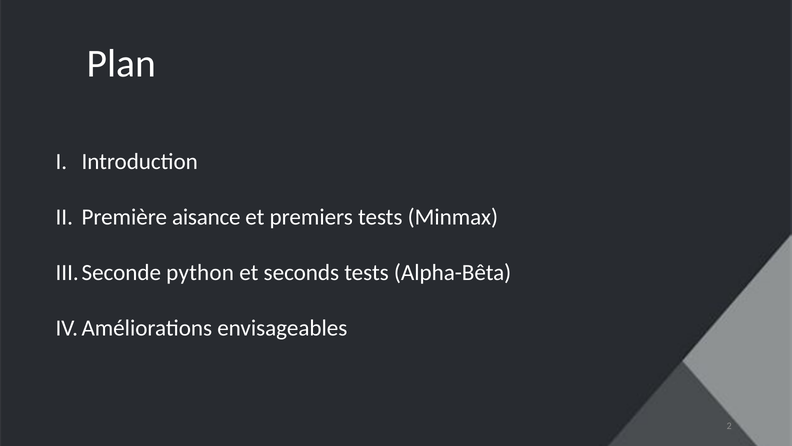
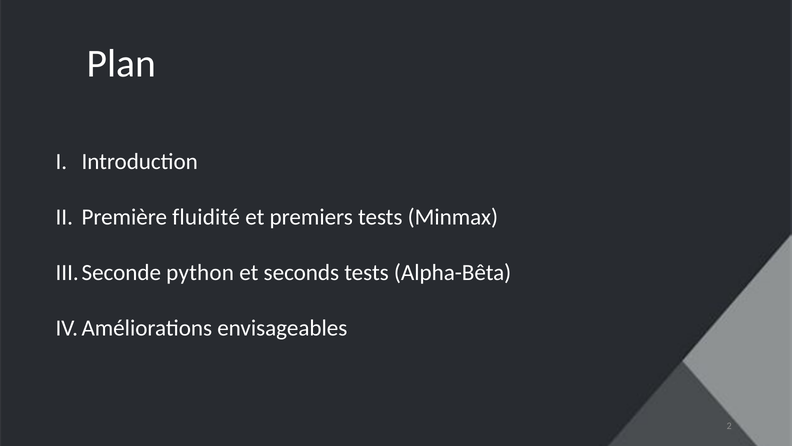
aisance: aisance -> fluidité (206, 217)
